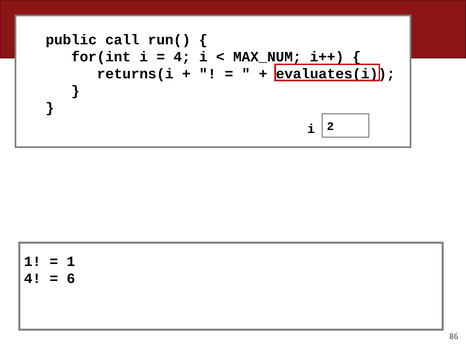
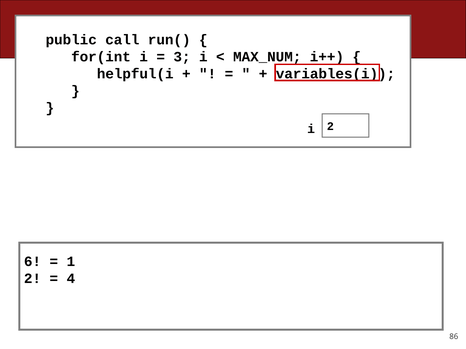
4: 4 -> 3 (182, 57)
returns(i: returns(i -> helpful(i (135, 74)
evaluates(i: evaluates(i -> variables(i (336, 74)
1: 1 -> 6 (32, 262)
4: 4 -> 2 (32, 279)
6: 6 -> 4 (71, 279)
